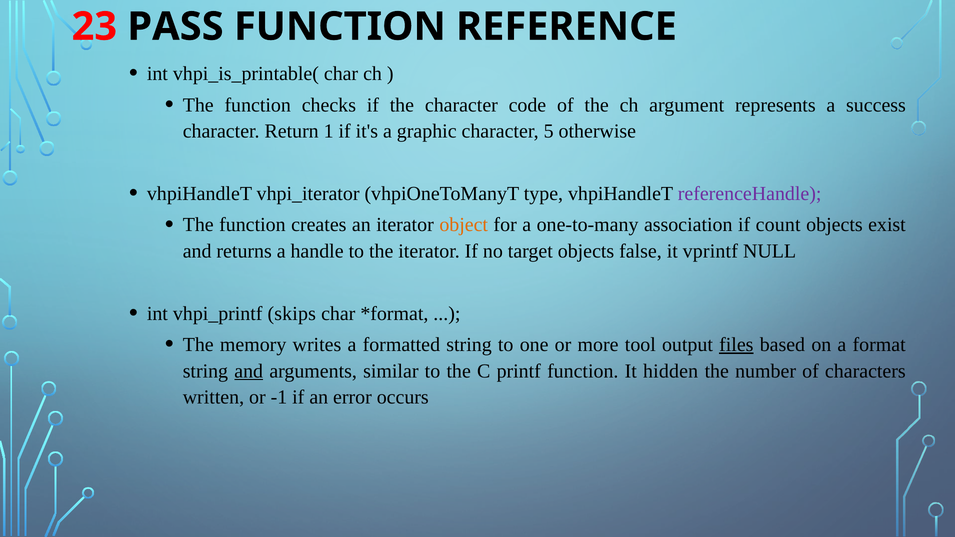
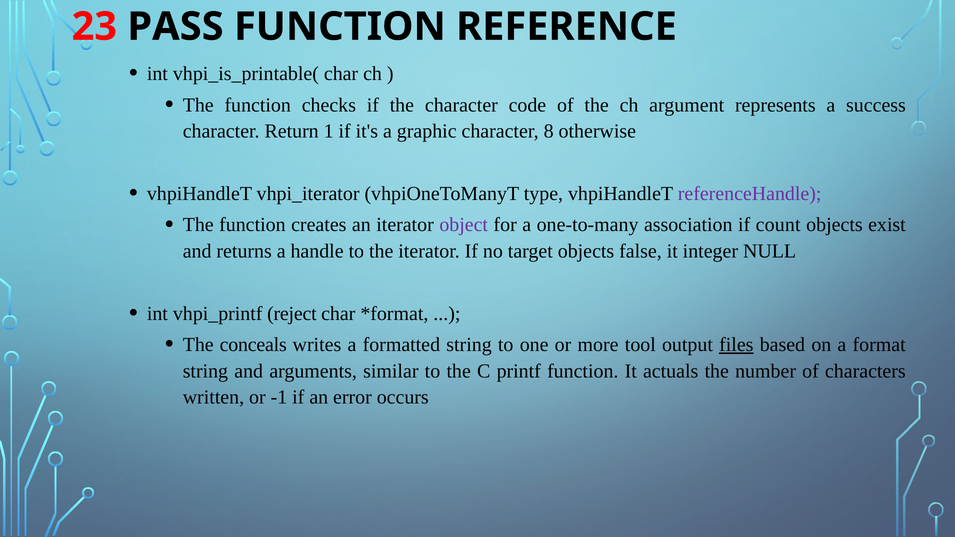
5: 5 -> 8 (549, 131)
object colour: orange -> purple (464, 225)
vprintf: vprintf -> integer (710, 251)
skips: skips -> reject (292, 314)
memory: memory -> conceals (253, 345)
and underline: present -> none (249, 371)
hidden: hidden -> actuals (671, 371)
